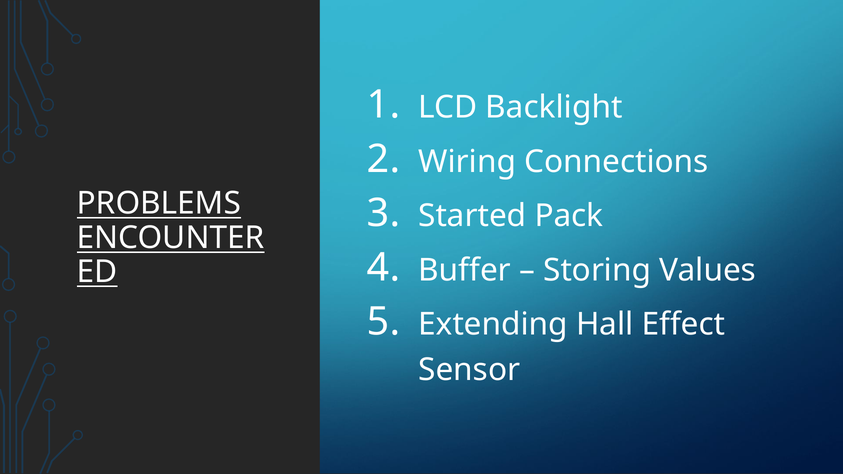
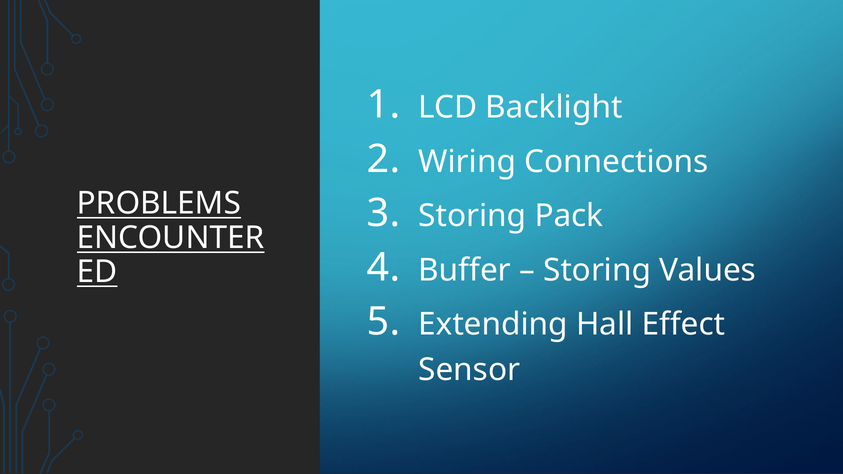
Started: Started -> Storing (472, 216)
